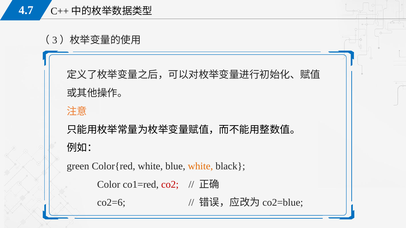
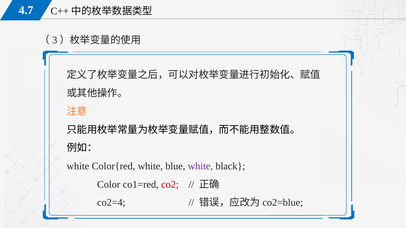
green: green -> white (78, 166)
white colour: orange -> purple (200, 166)
co2=6: co2=6 -> co2=4 (111, 203)
